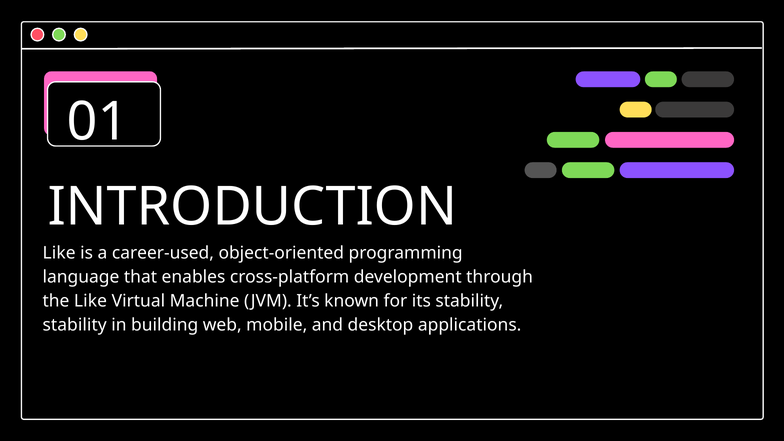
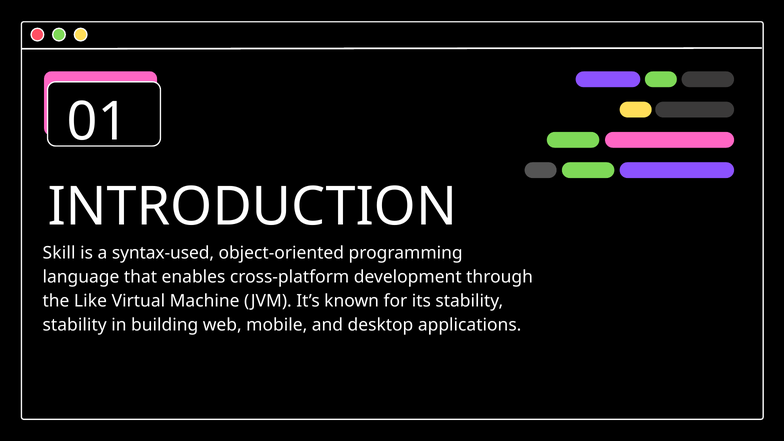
Like: Like -> Skill (59, 253)
career-used: career-used -> syntax-used (163, 253)
